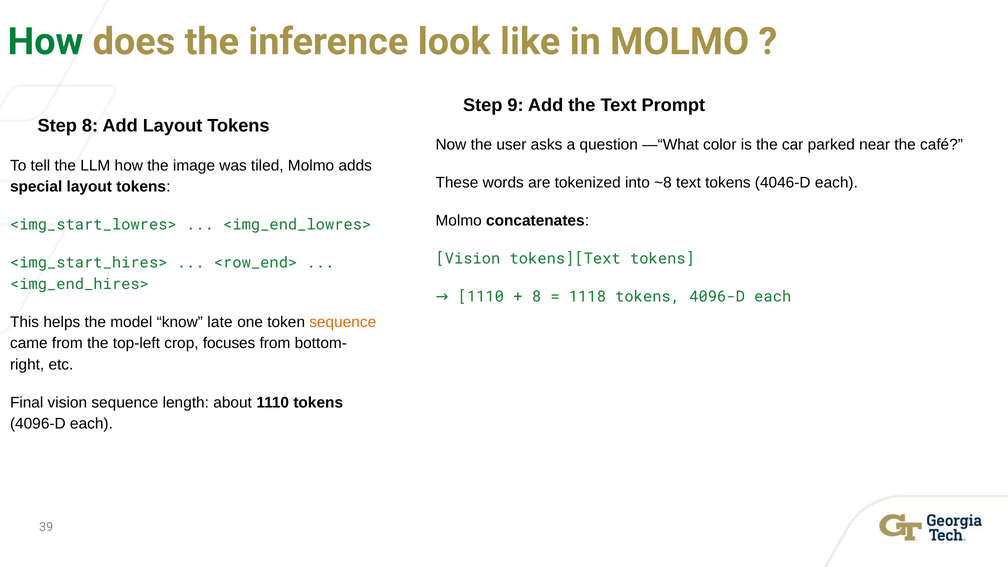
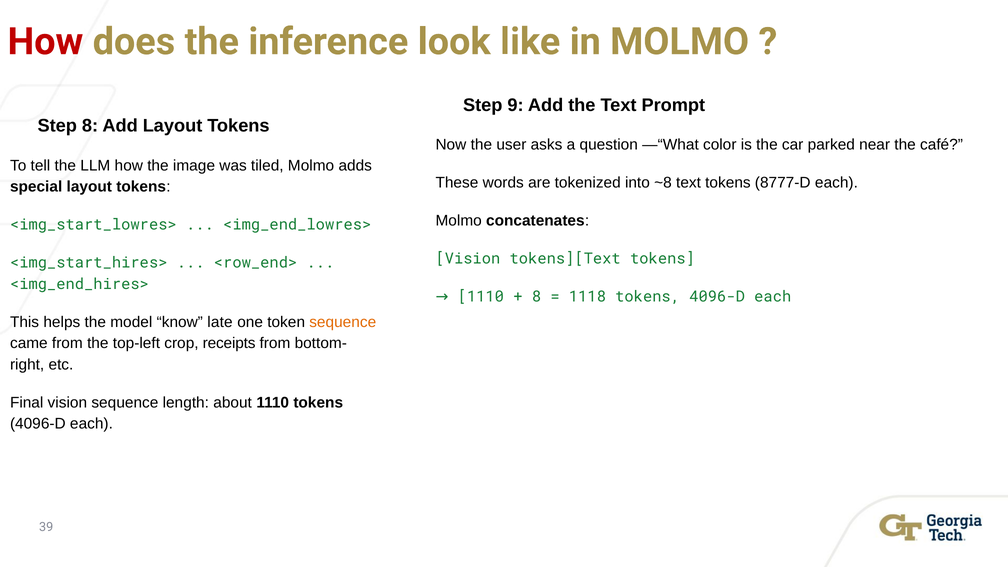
How colour: green -> red (45, 42)
4046-D: 4046-D -> 8777-D (783, 183)
focuses: focuses -> receipts (229, 343)
